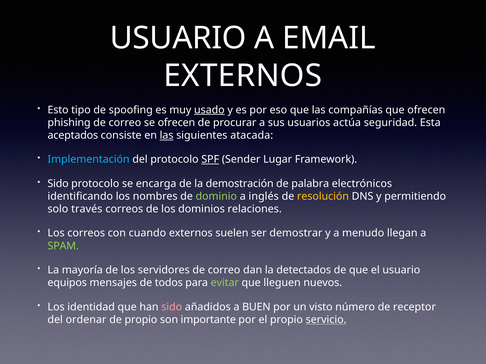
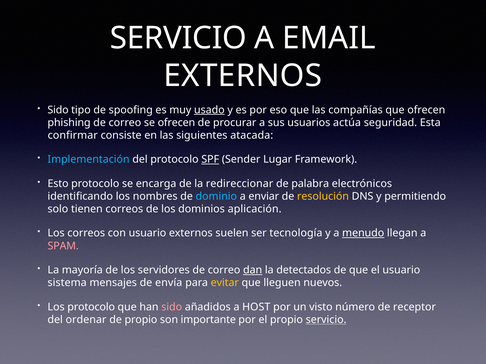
USUARIO: USUARIO -> SERVICIO (178, 38)
Esto: Esto -> Sido (58, 110)
aceptados: aceptados -> confirmar (73, 136)
las underline: present -> none (167, 136)
Sido: Sido -> Esto (58, 184)
demostración: demostración -> redireccionar (240, 184)
dominio colour: light green -> light blue (216, 197)
inglés: inglés -> enviar (264, 197)
través: través -> tienen (87, 209)
relaciones: relaciones -> aplicación (255, 209)
con cuando: cuando -> usuario (147, 233)
demostrar: demostrar -> tecnología (296, 233)
menudo underline: none -> present (363, 233)
SPAM colour: light green -> pink (63, 246)
dan underline: none -> present (253, 270)
equipos: equipos -> sistema (67, 283)
todos: todos -> envía (169, 283)
evitar colour: light green -> yellow (225, 283)
Los identidad: identidad -> protocolo (91, 307)
BUEN: BUEN -> HOST (256, 307)
